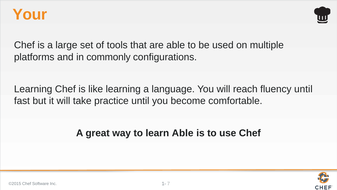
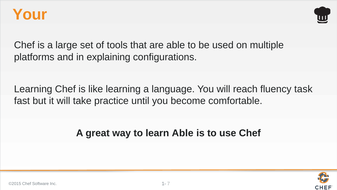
commonly: commonly -> explaining (109, 57)
fluency until: until -> task (303, 89)
